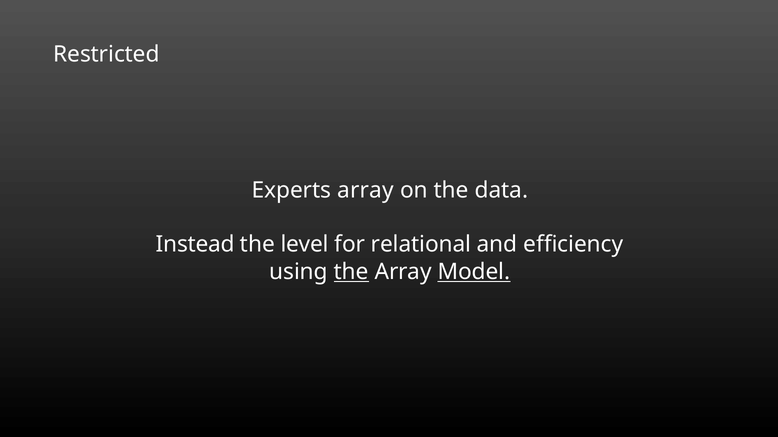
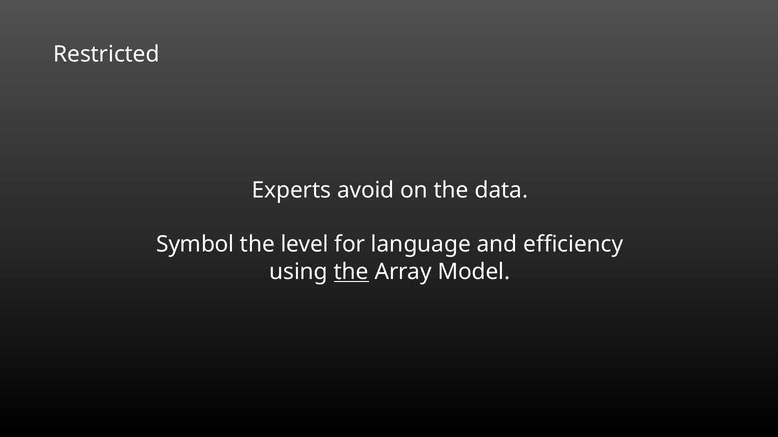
Experts array: array -> avoid (366, 190)
Instead: Instead -> Symbol (195, 245)
relational: relational -> language (421, 245)
Model underline: present -> none (474, 272)
